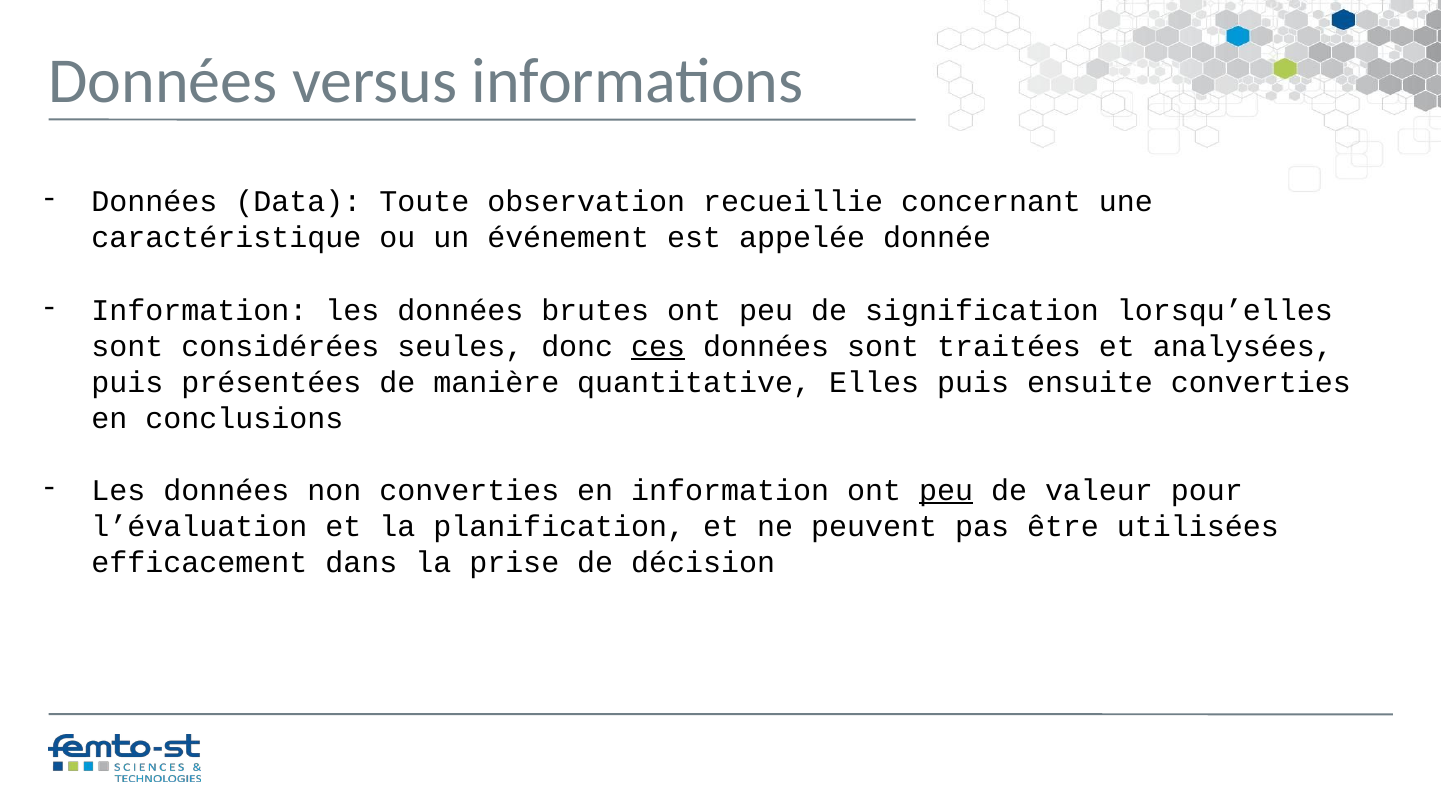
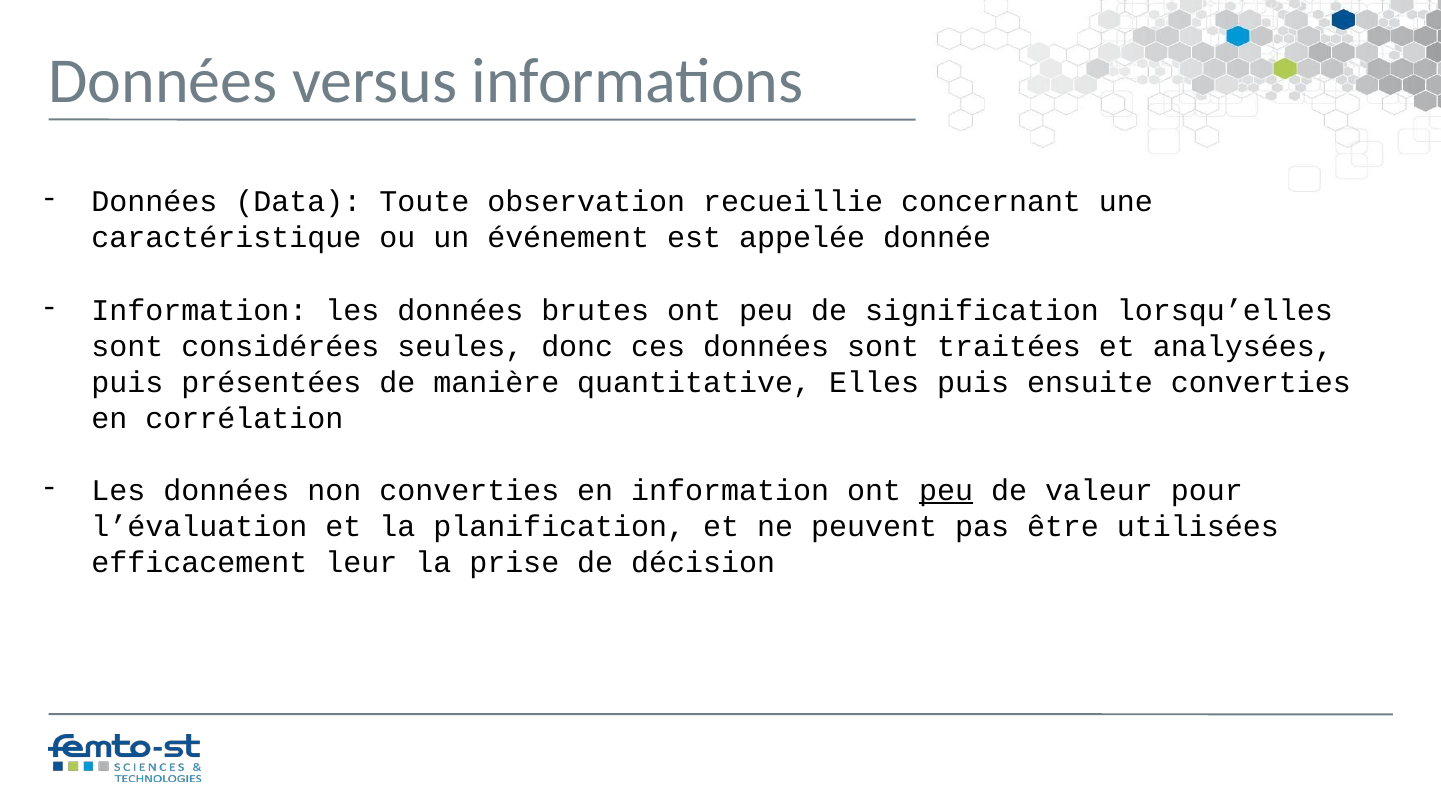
ces underline: present -> none (658, 346)
conclusions: conclusions -> corrélation (244, 418)
dans: dans -> leur (361, 562)
